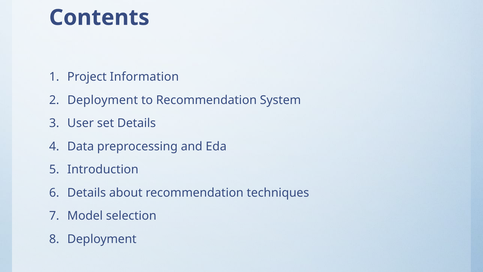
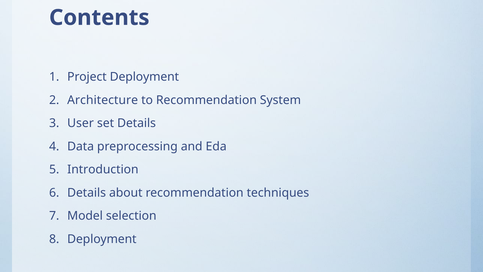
Project Information: Information -> Deployment (144, 77)
Deployment: Deployment -> Architecture (103, 100)
